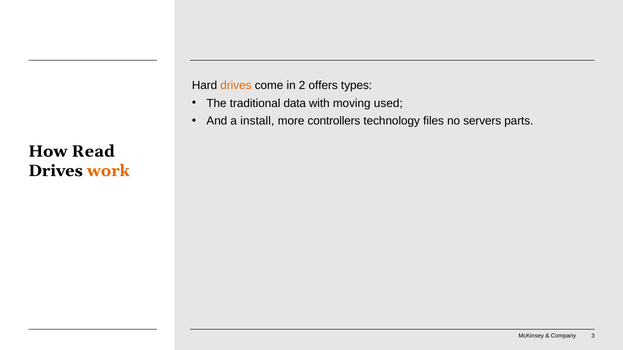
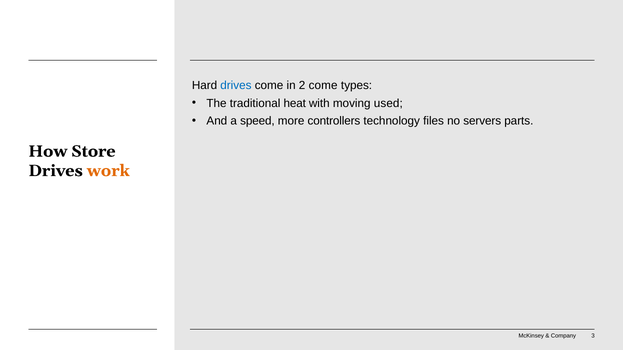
drives colour: orange -> blue (236, 85)
2 offers: offers -> come (323, 85)
data: data -> heat (295, 103)
install: install -> speed (257, 121)
Read: Read -> Store (93, 151)
